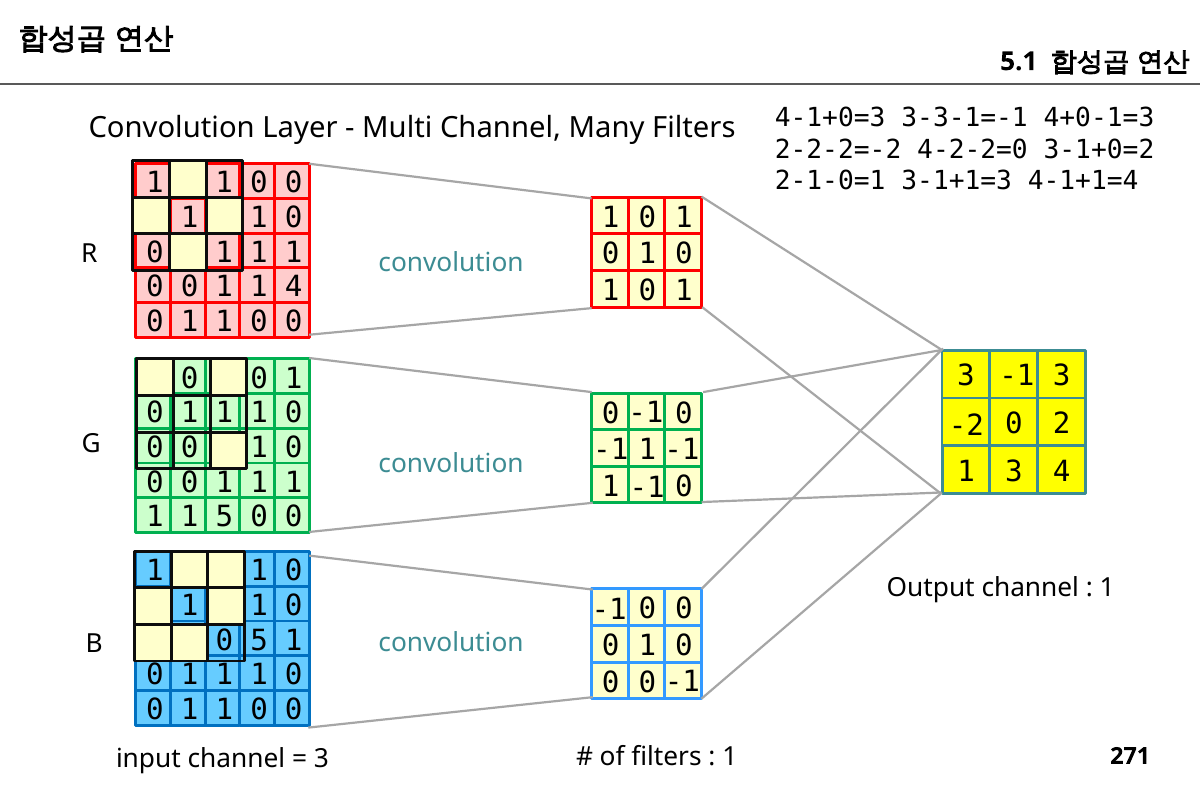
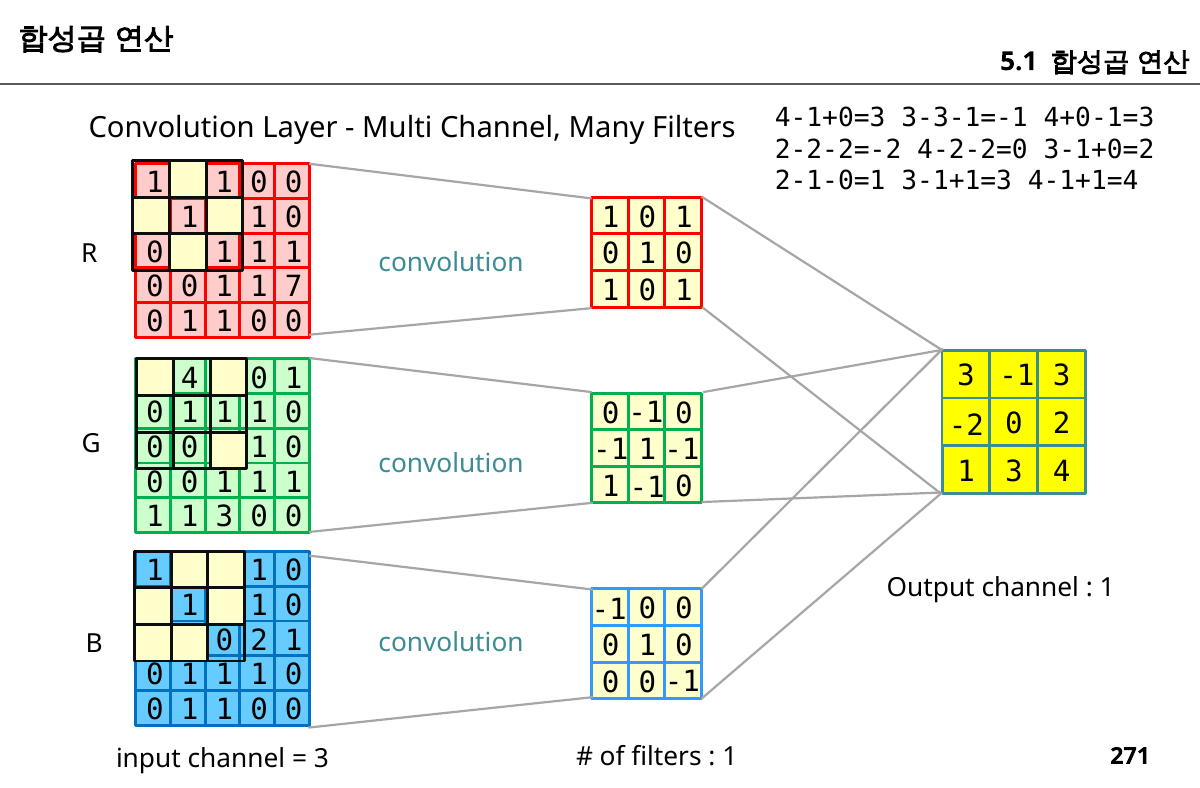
1 4: 4 -> 7 (294, 287)
0: 0 -> 4 (190, 378)
5: 5 -> 3 (224, 517)
5: 5 -> 2 (259, 641)
